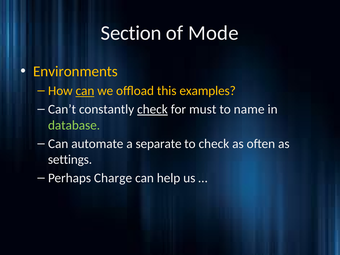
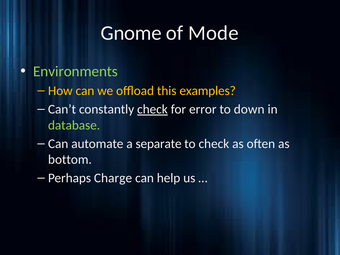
Section: Section -> Gnome (131, 33)
Environments colour: yellow -> light green (76, 71)
can underline: present -> none (85, 91)
must: must -> error (203, 109)
name: name -> down (249, 109)
settings: settings -> bottom (70, 159)
